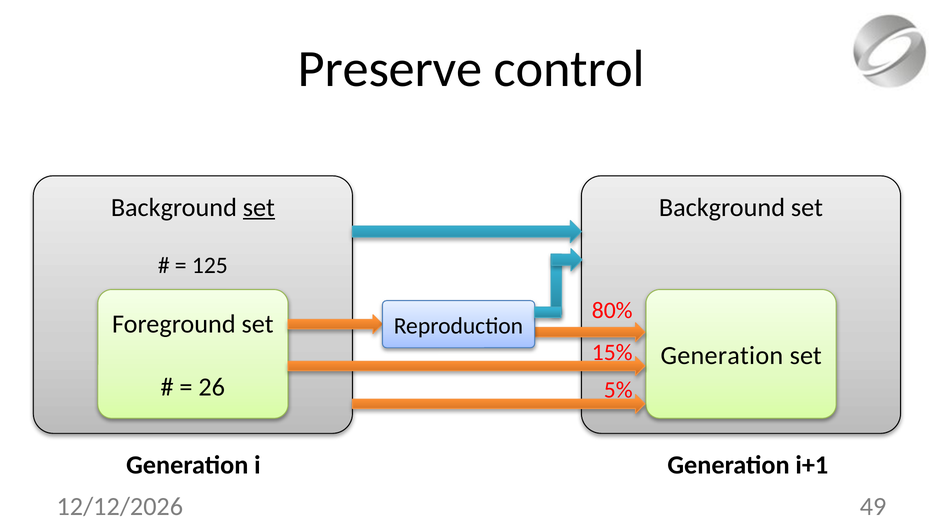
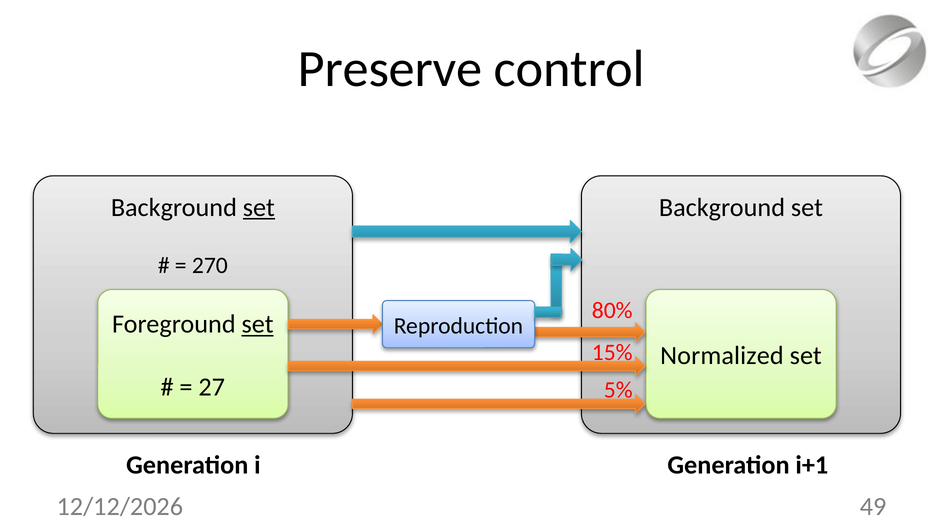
125: 125 -> 270 (210, 266)
set underline: none -> present (258, 325)
Generation: Generation -> Normalized (722, 356)
26: 26 -> 27 (212, 387)
